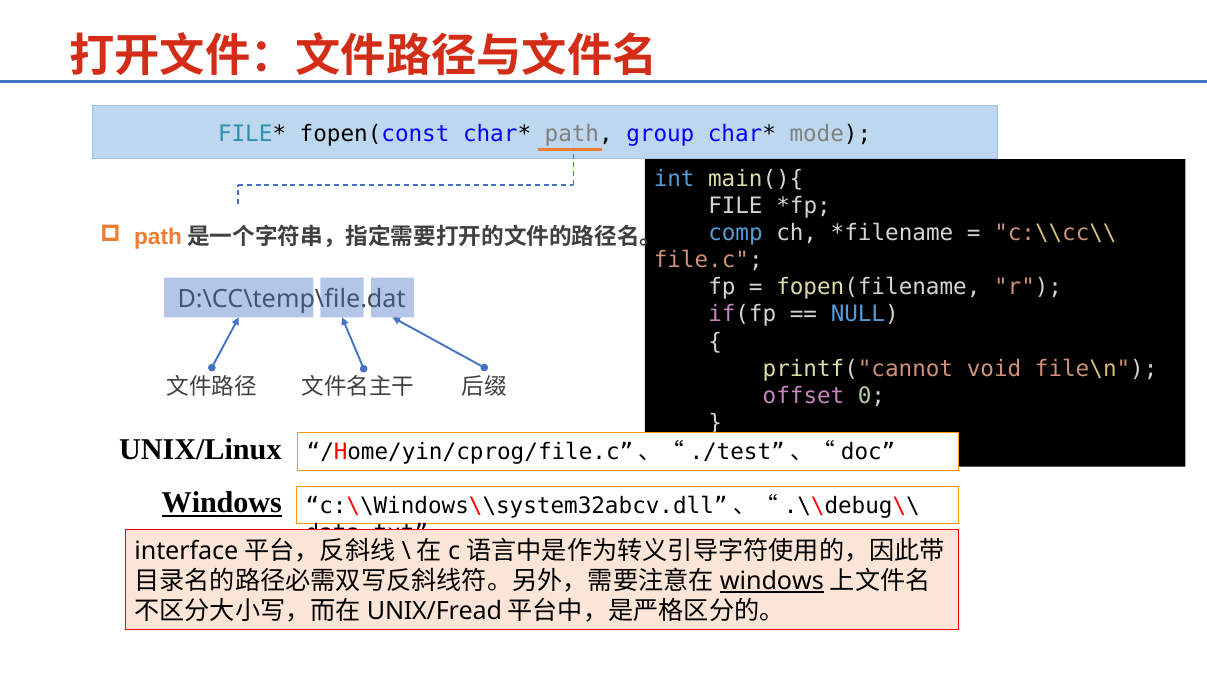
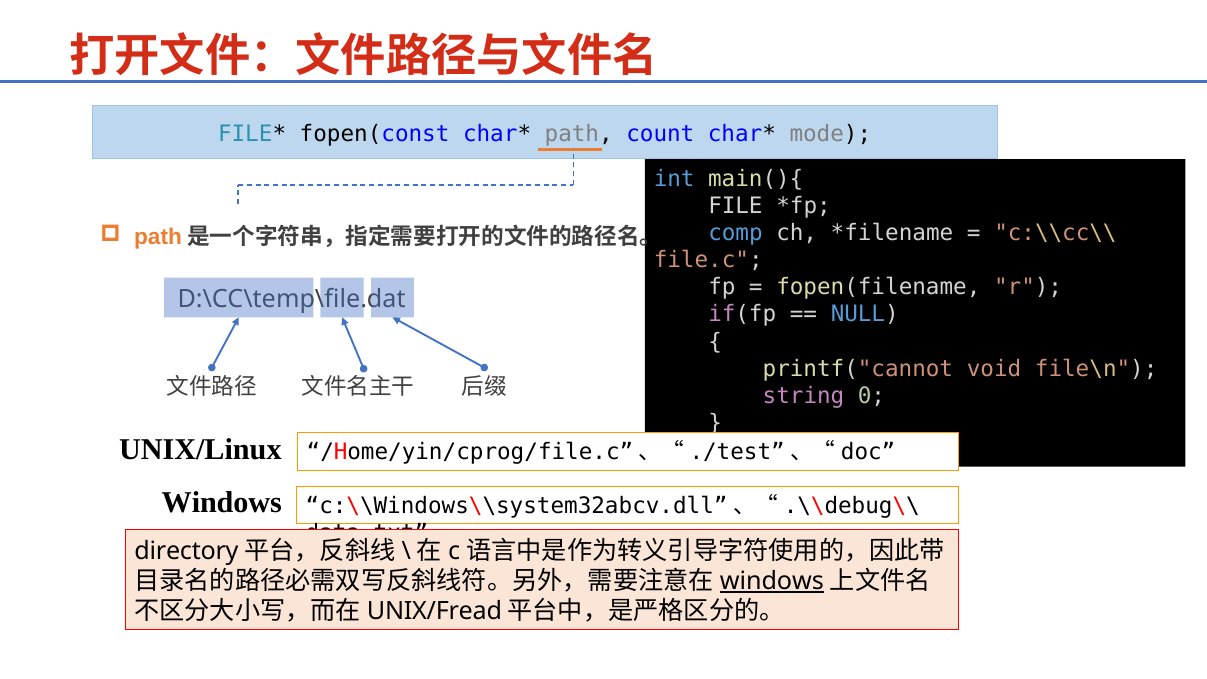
group: group -> count (660, 134)
offset: offset -> string (804, 396)
Windows underline: present -> none (222, 503)
interface: interface -> directory (186, 551)
